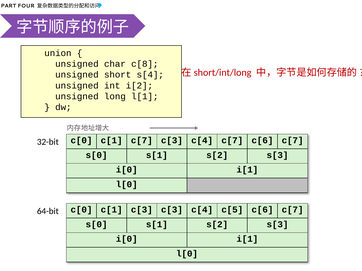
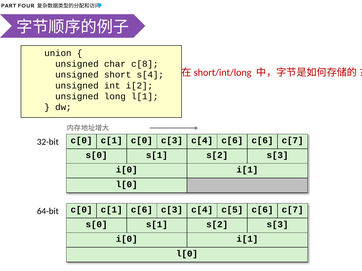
c[1 c[7: c[7 -> c[0 (142, 141)
c[4 c[7: c[7 -> c[6 (232, 141)
c[1 c[3: c[3 -> c[6 (142, 210)
